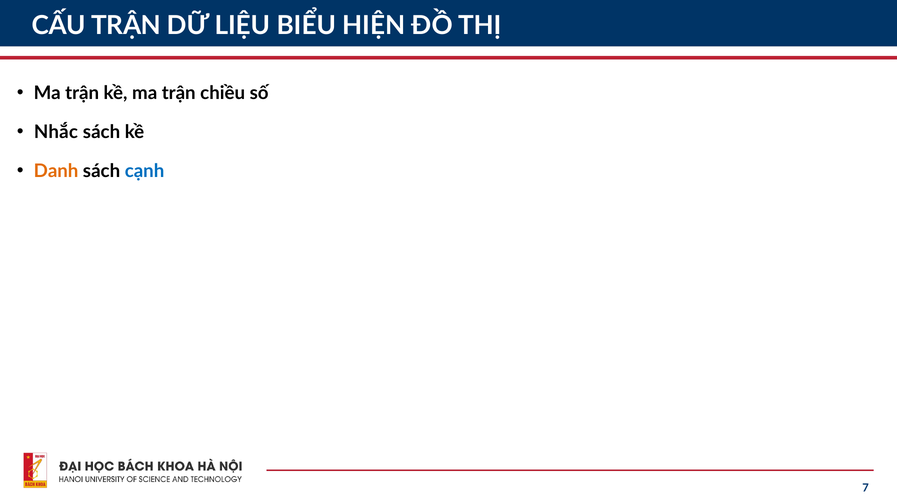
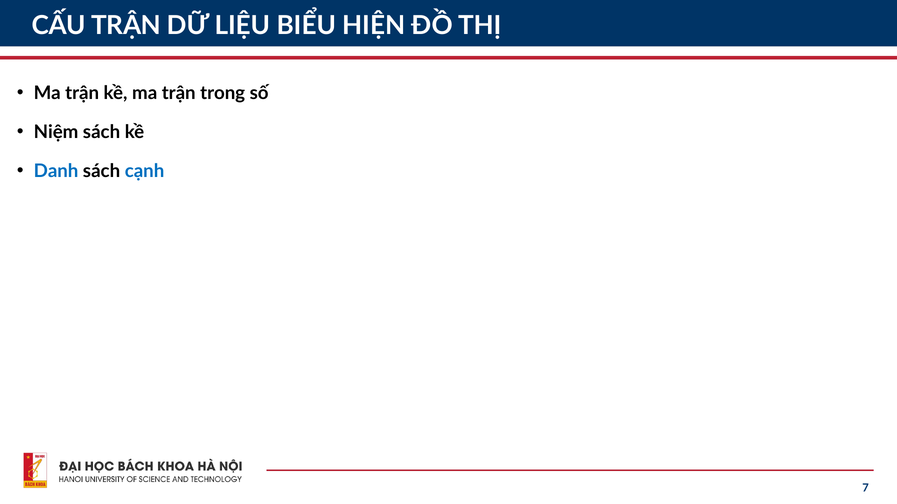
chiều: chiều -> trong (223, 93)
Nhắc: Nhắc -> Niệm (56, 132)
Danh colour: orange -> blue (56, 172)
